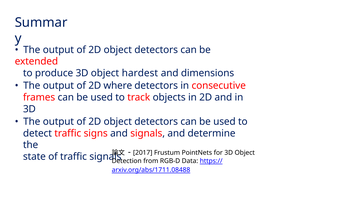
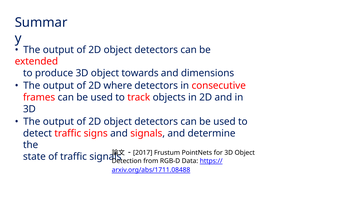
hardest: hardest -> towards (140, 73)
